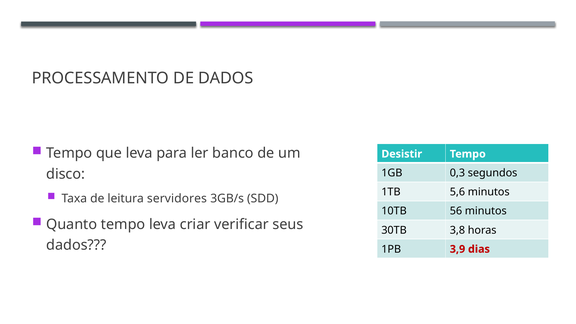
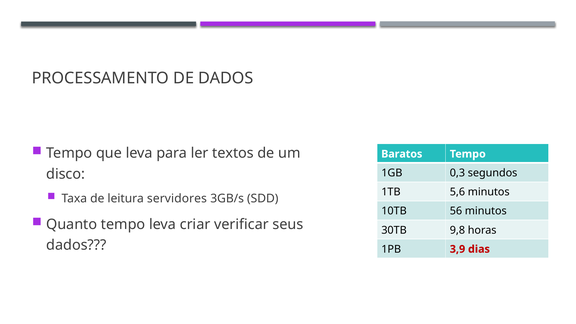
banco: banco -> textos (233, 153)
Desistir: Desistir -> Baratos (402, 154)
3,8: 3,8 -> 9,8 (457, 230)
